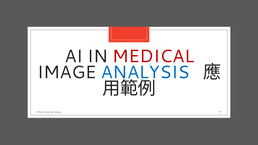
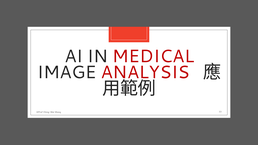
ANALYSIS colour: blue -> red (145, 73)
